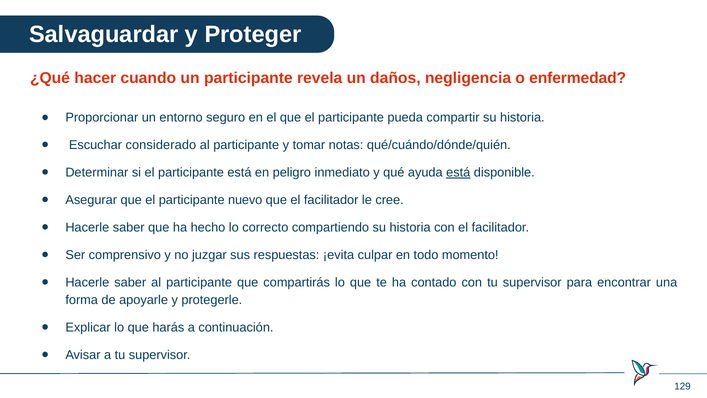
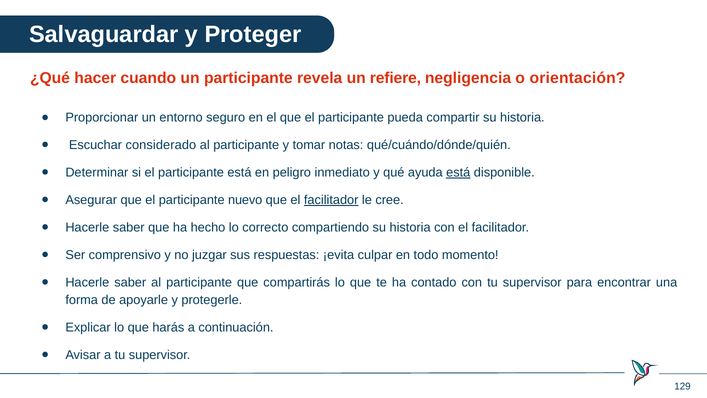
daños: daños -> refiere (395, 78)
enfermedad: enfermedad -> orientación (578, 78)
facilitador underline: none -> present (331, 200)
